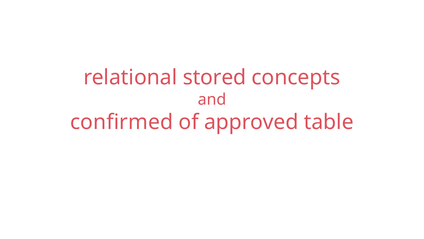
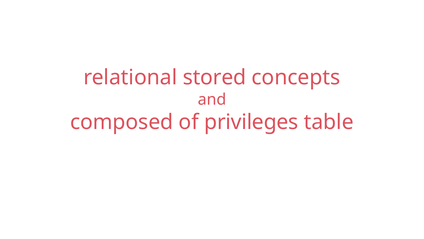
confirmed: confirmed -> composed (122, 122)
approved: approved -> privileges (251, 122)
